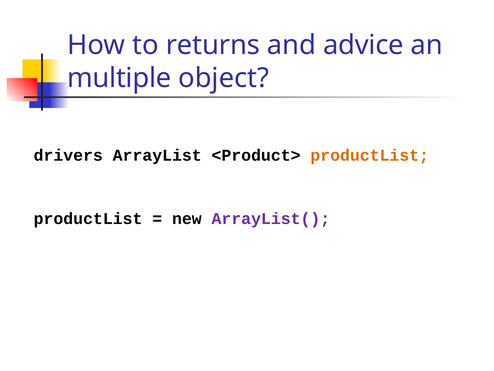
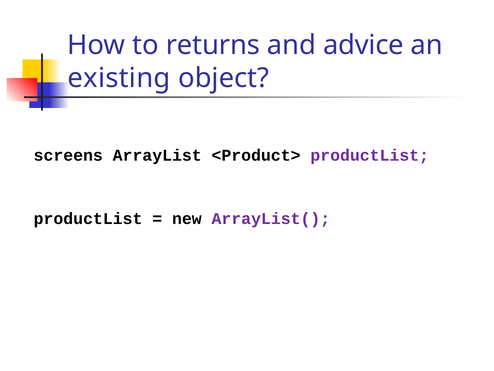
multiple: multiple -> existing (119, 78)
drivers: drivers -> screens (68, 155)
productList colour: orange -> purple (370, 155)
